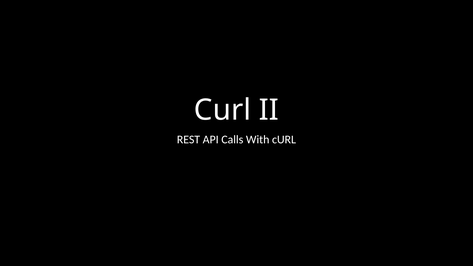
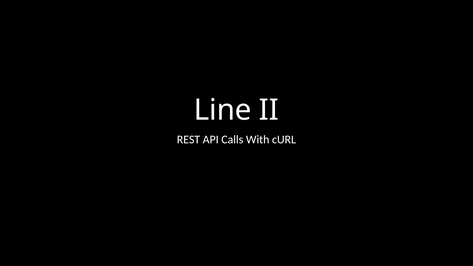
Curl: Curl -> Line (223, 110)
